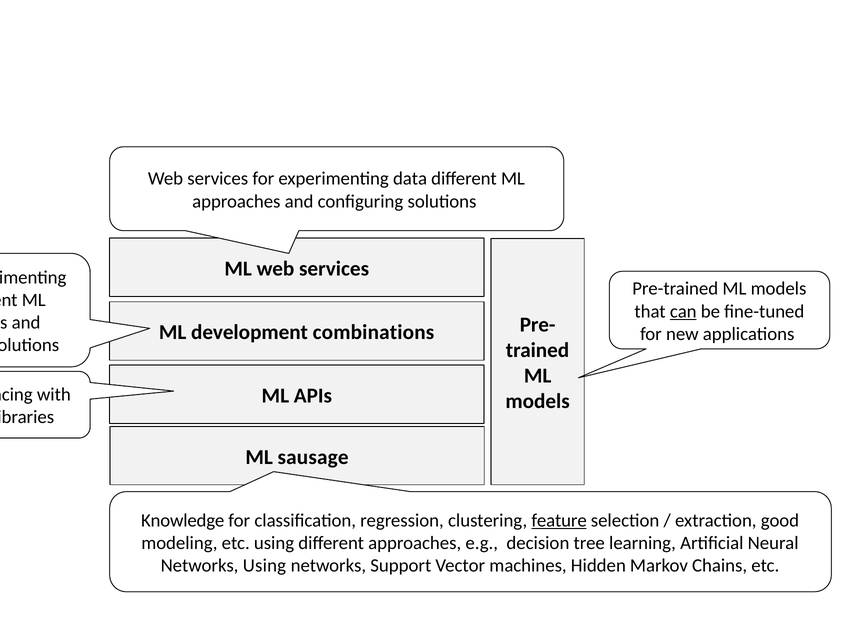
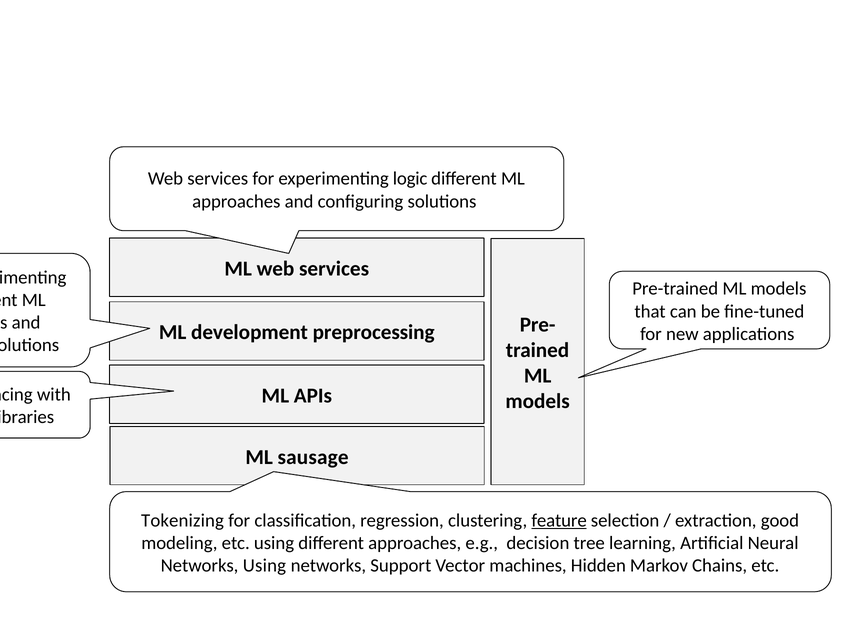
data: data -> logic (410, 179)
can underline: present -> none (683, 311)
combinations: combinations -> preprocessing (374, 332)
Knowledge: Knowledge -> Tokenizing (183, 520)
